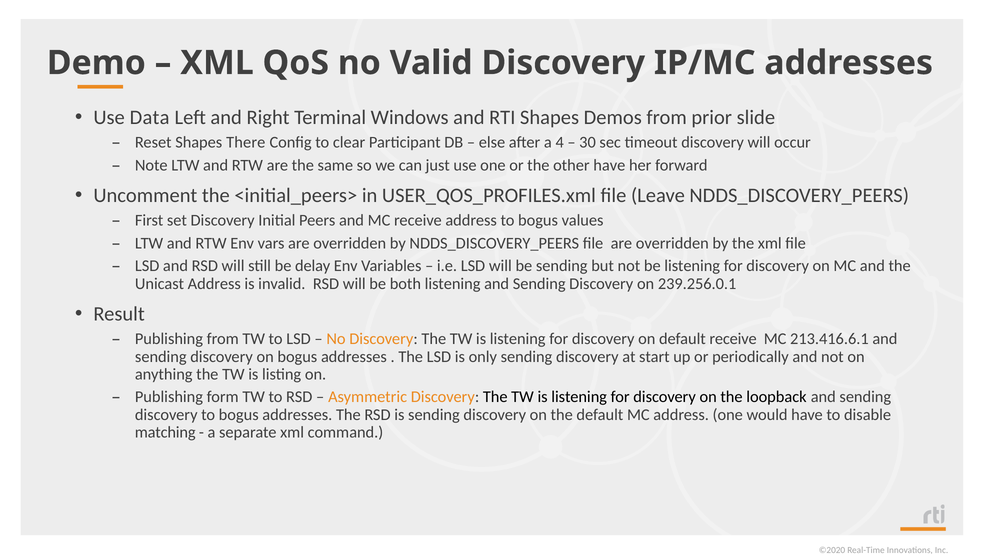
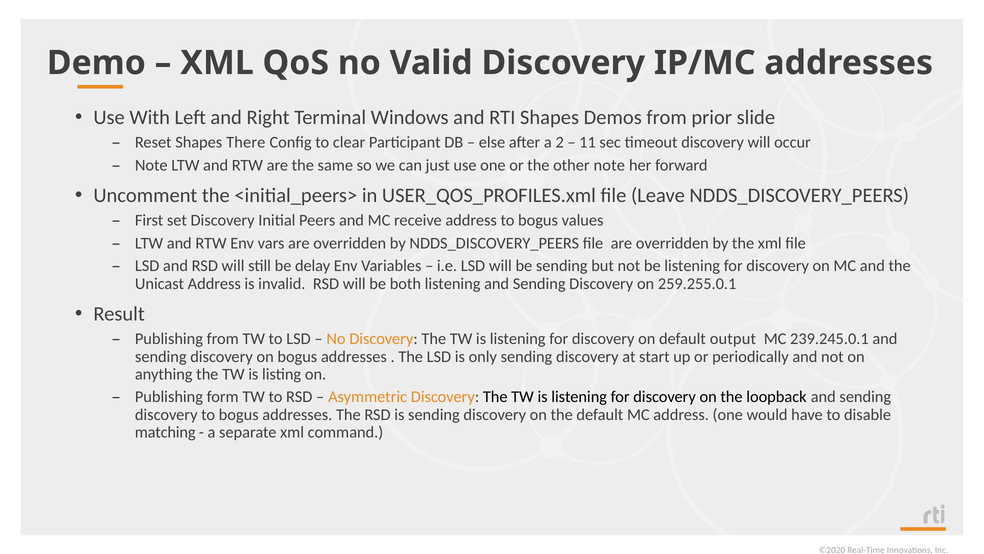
Data: Data -> With (150, 117)
4: 4 -> 2 (560, 142)
30: 30 -> 11 (588, 142)
other have: have -> note (609, 165)
239.256.0.1: 239.256.0.1 -> 259.255.0.1 (697, 283)
default receive: receive -> output (733, 339)
213.416.6.1: 213.416.6.1 -> 239.245.0.1 (829, 339)
